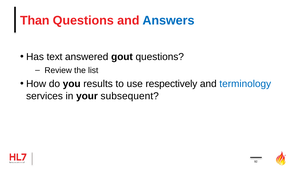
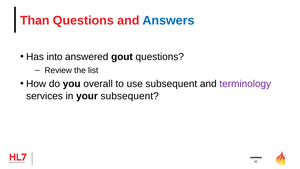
text: text -> into (55, 57)
results: results -> overall (98, 84)
use respectively: respectively -> subsequent (171, 84)
terminology colour: blue -> purple (245, 84)
